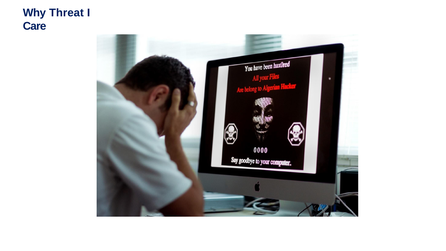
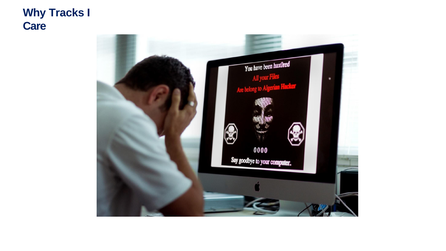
Threat: Threat -> Tracks (67, 13)
